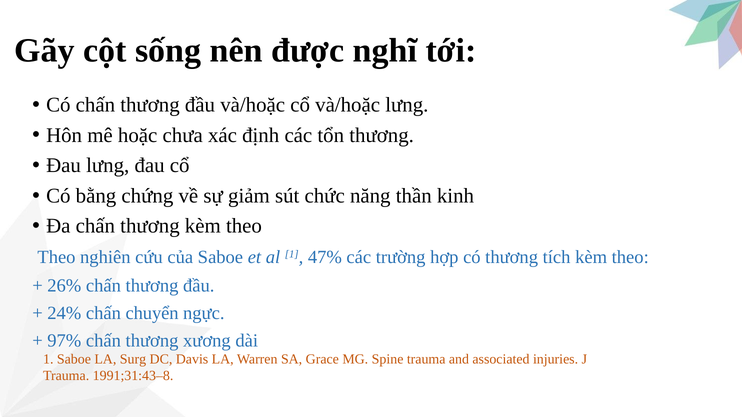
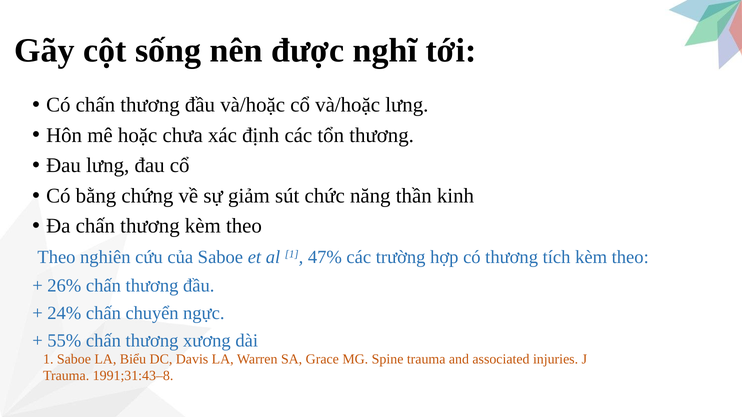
97%: 97% -> 55% (64, 341)
Surg: Surg -> Biểu (133, 359)
